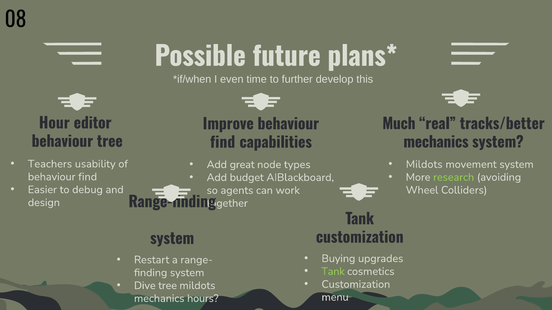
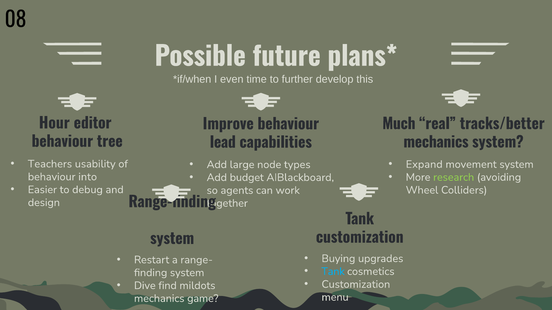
find: find -> lead (223, 143)
Mildots: Mildots -> Expand (424, 165)
great: great -> large (242, 165)
find: find -> into (88, 177)
Tank colour: light green -> light blue (333, 272)
Dive tree: tree -> find (168, 286)
hours: hours -> game (203, 299)
